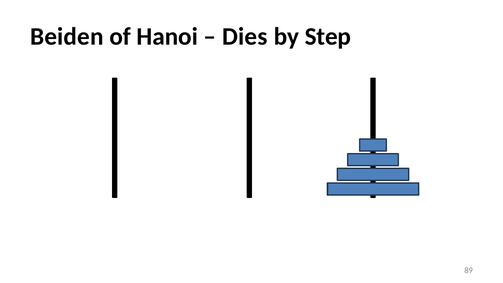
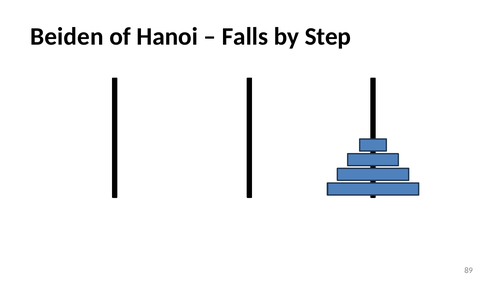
Dies: Dies -> Falls (245, 37)
